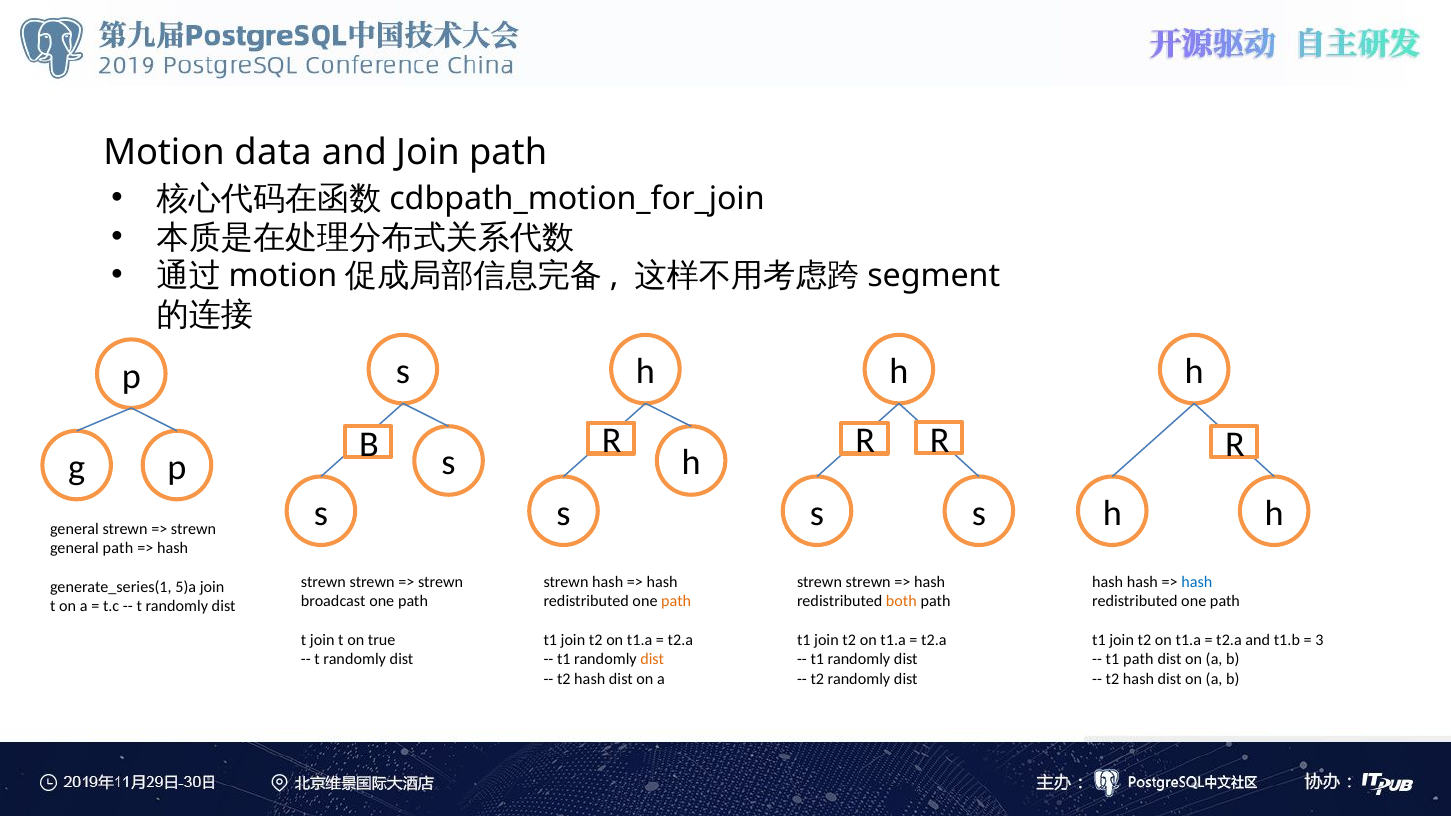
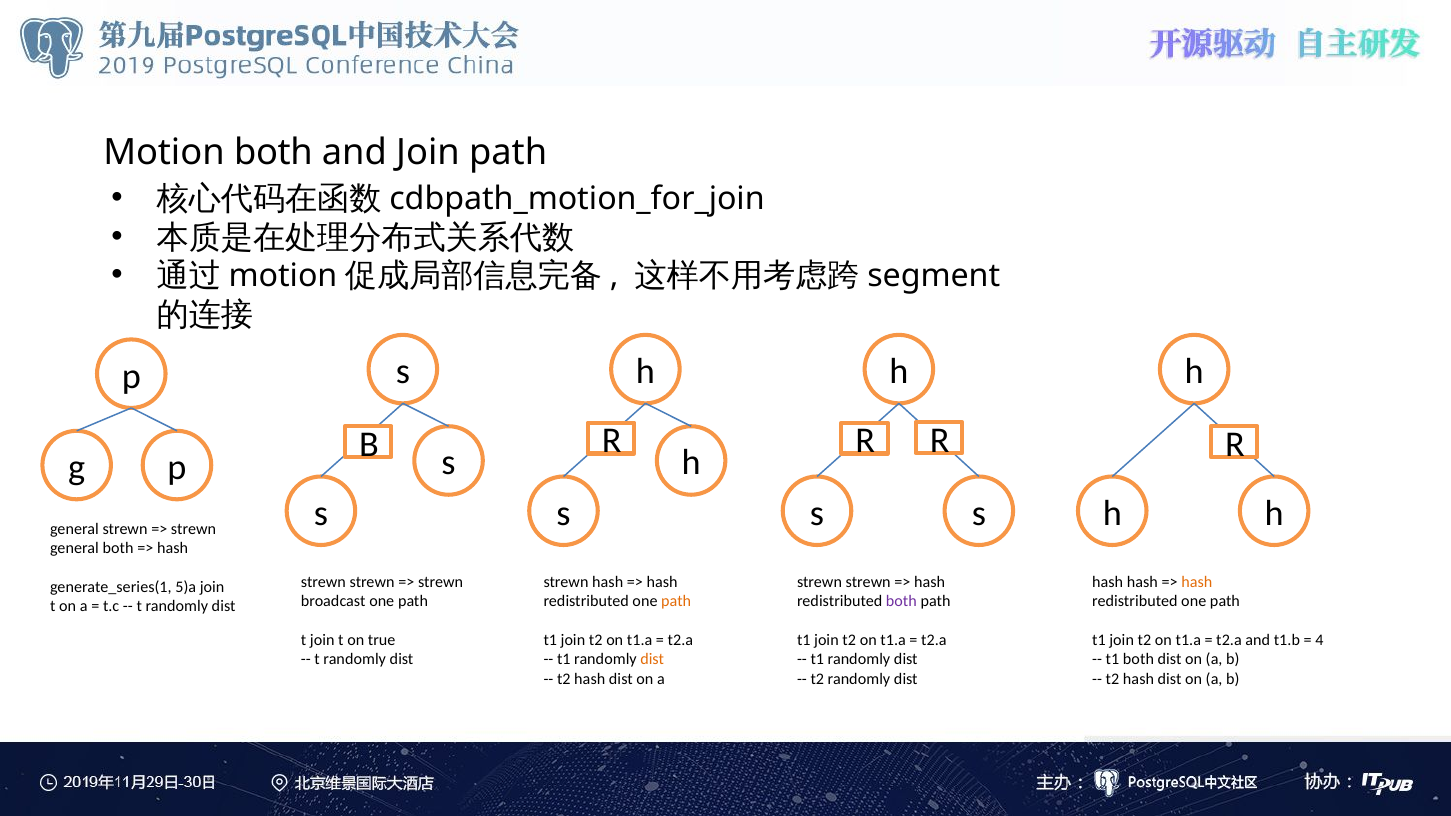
Motion data: data -> both (273, 153)
general path: path -> both (118, 548)
hash colour: blue -> orange (1197, 582)
both colour: orange -> purple (901, 602)
3: 3 -> 4 (1319, 640)
t1 path: path -> both (1138, 660)
